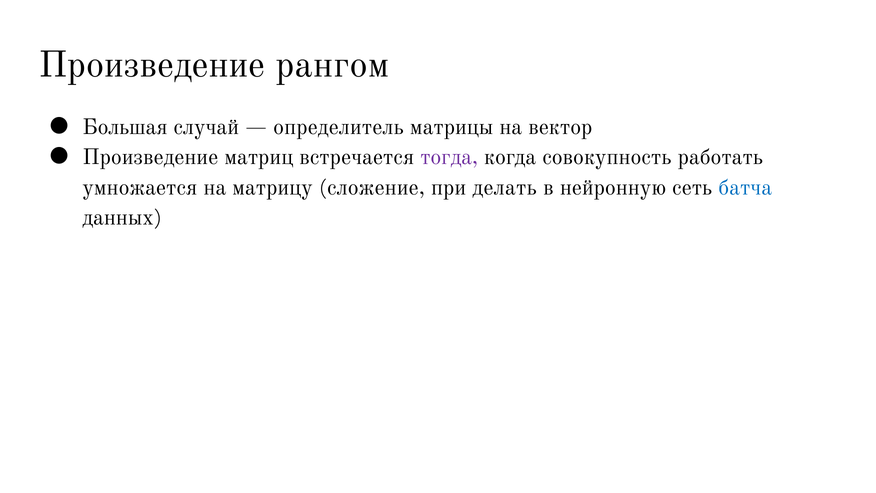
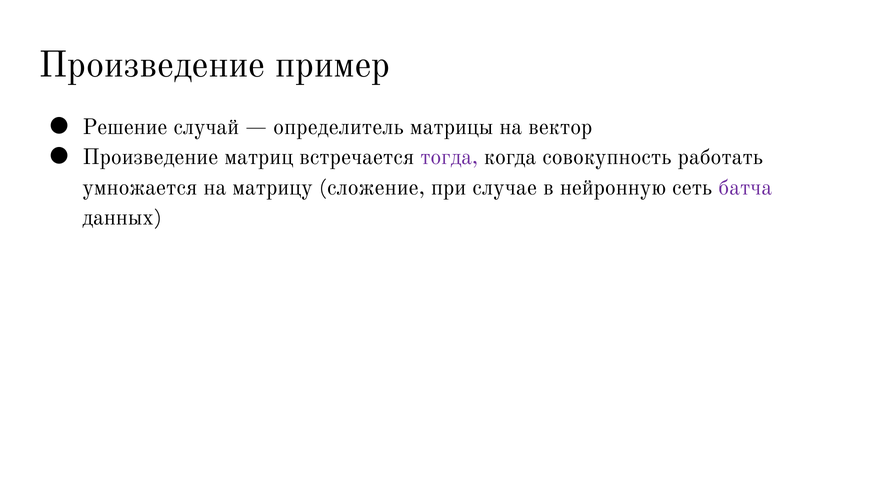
рангом: рангом -> пример (333, 65)
Большая: Большая -> Решение (125, 127)
делать: делать -> случае (505, 187)
батча colour: blue -> purple (745, 187)
